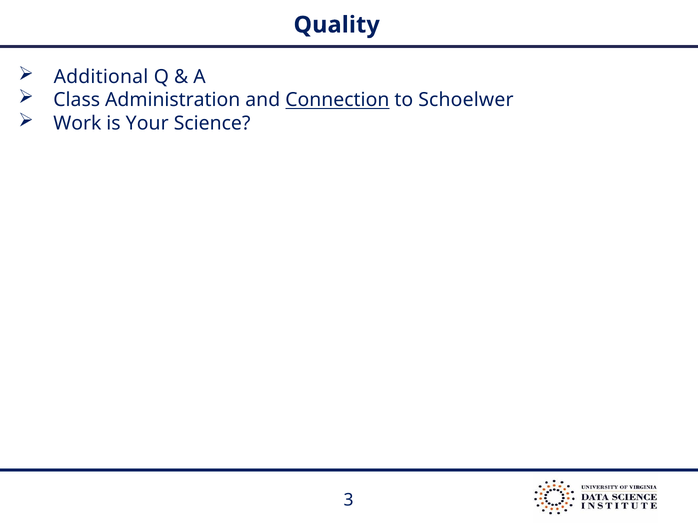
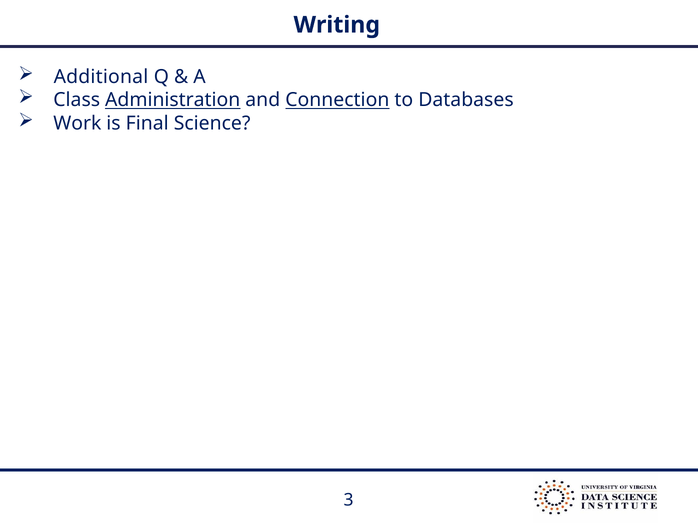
Quality: Quality -> Writing (337, 25)
Administration underline: none -> present (173, 100)
Schoelwer: Schoelwer -> Databases (466, 100)
Your: Your -> Final (147, 123)
